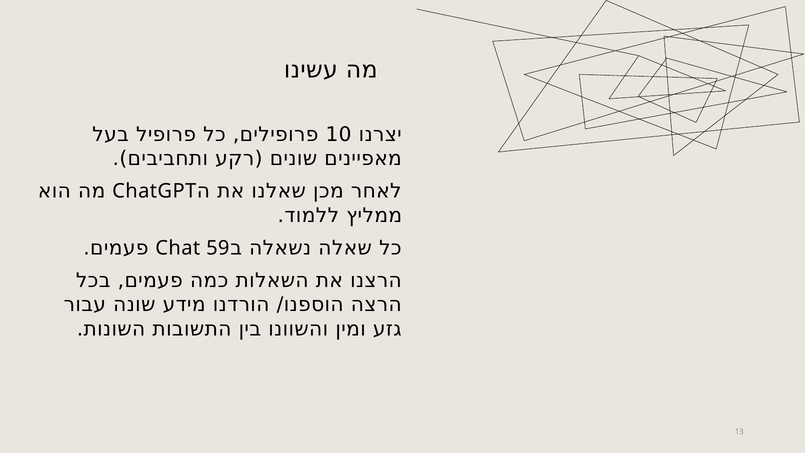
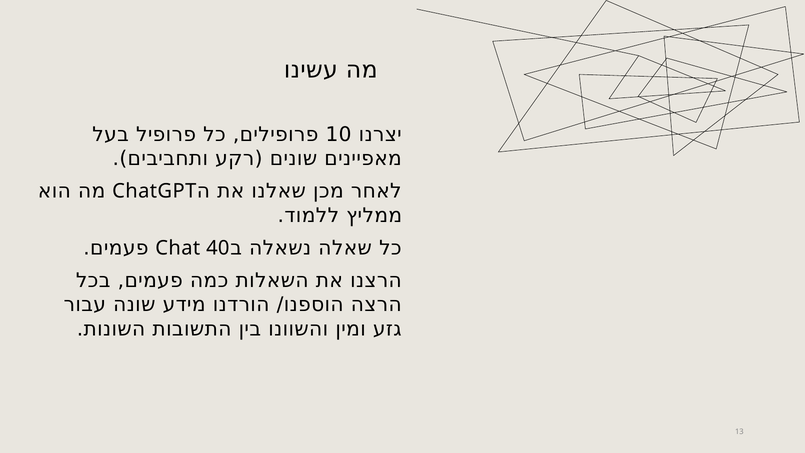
59: 59 -> 40 (218, 248)
